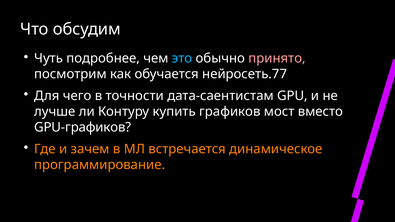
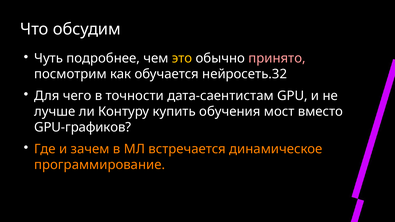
это colour: light blue -> yellow (182, 58)
нейросеть.77: нейросеть.77 -> нейросеть.32 (245, 74)
графиков: графиков -> обучения (230, 112)
